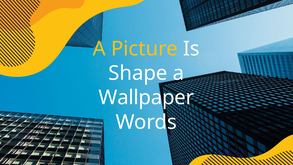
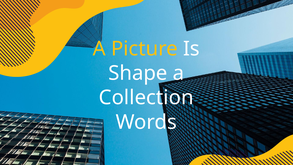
Wallpaper: Wallpaper -> Collection (146, 98)
